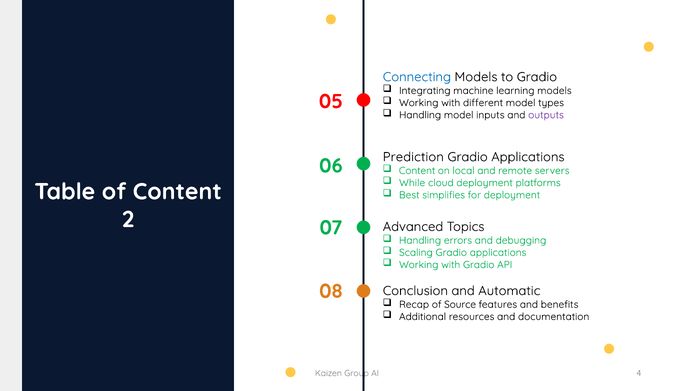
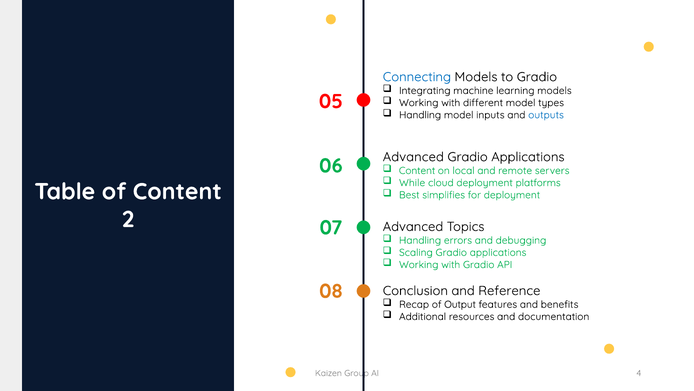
outputs colour: purple -> blue (546, 115)
06 Prediction: Prediction -> Advanced (413, 157)
Automatic: Automatic -> Reference (509, 290)
Source: Source -> Output (460, 304)
